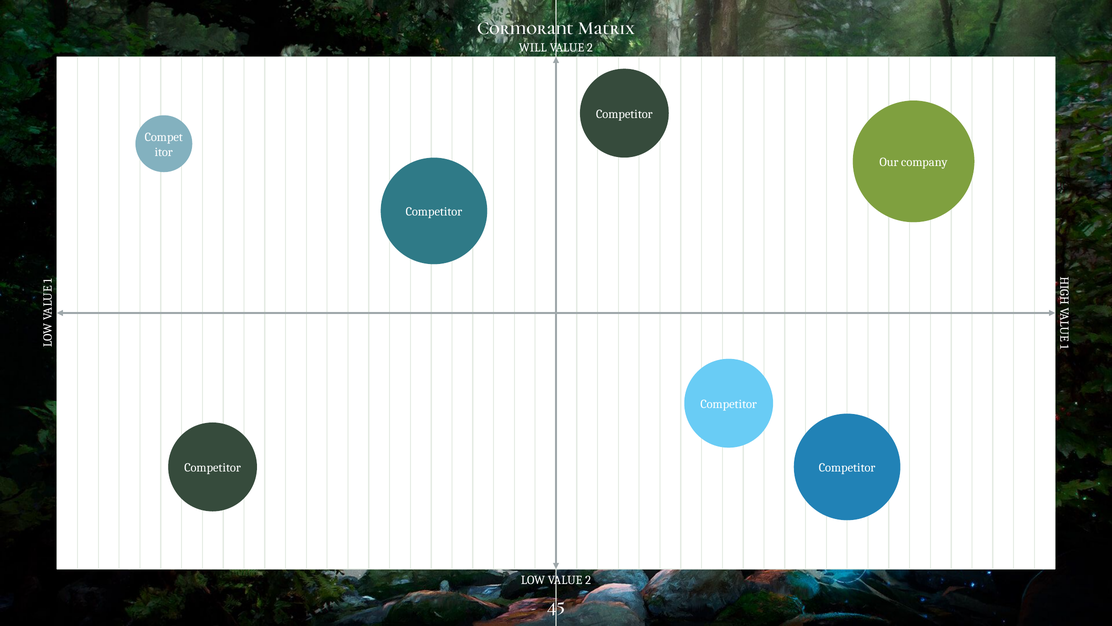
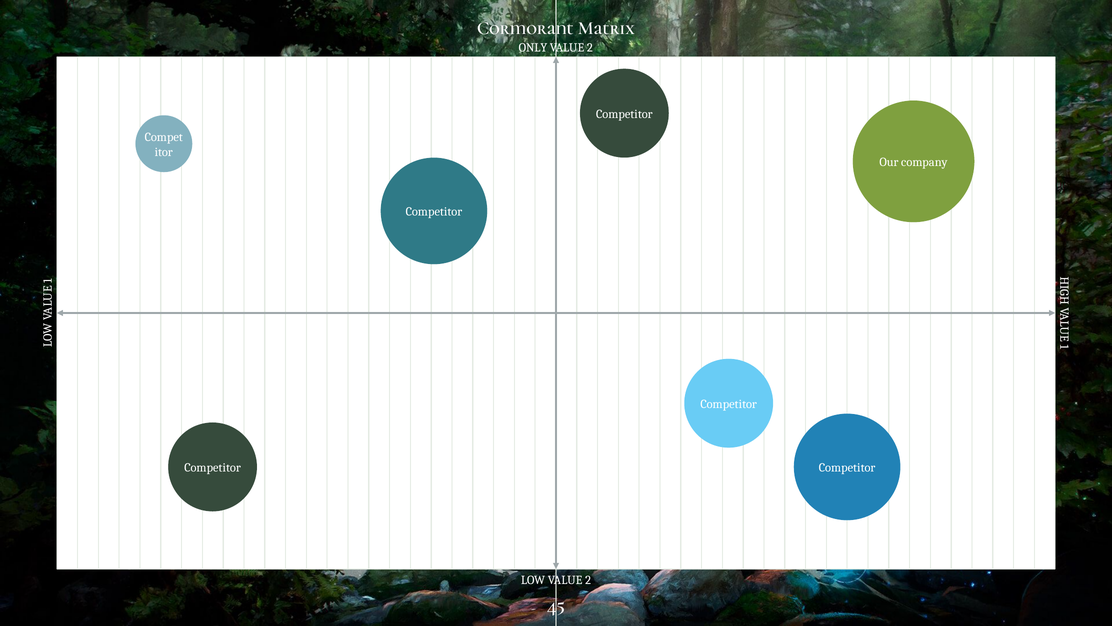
WILL: WILL -> ONLY (533, 48)
